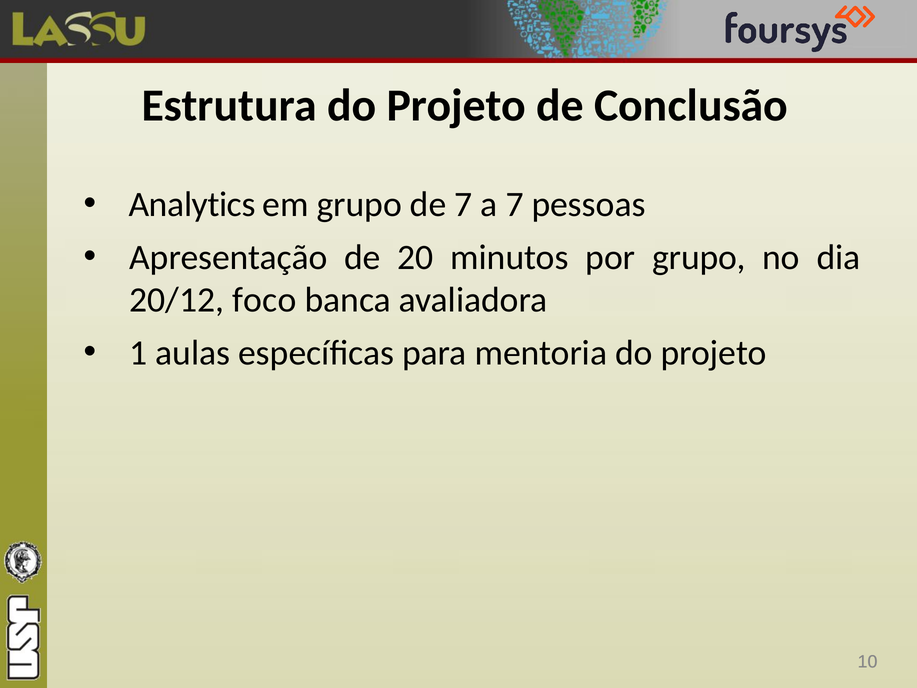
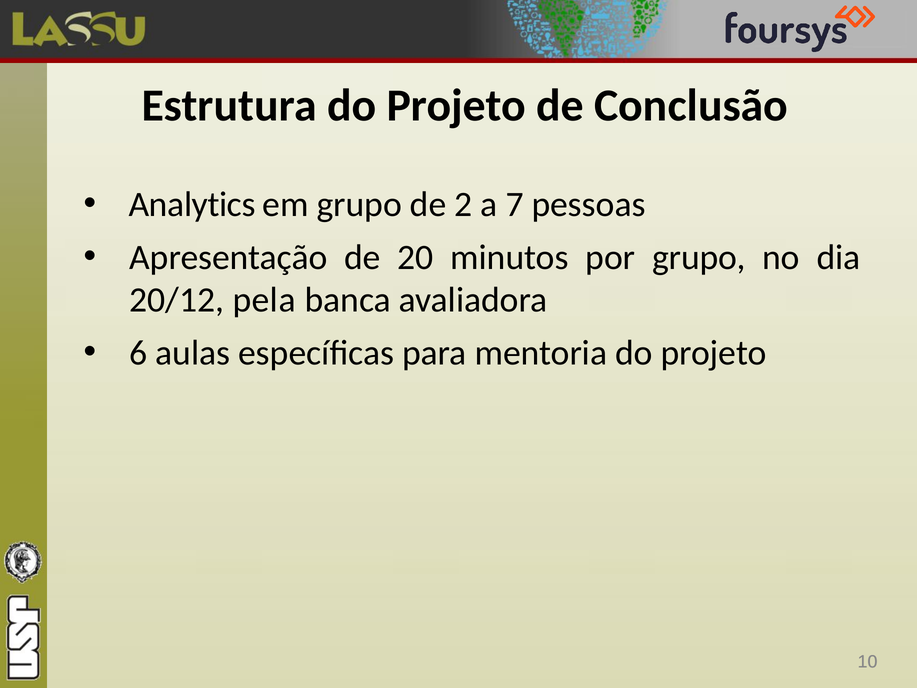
de 7: 7 -> 2 (463, 204)
foco: foco -> pela (264, 300)
1: 1 -> 6 (138, 353)
